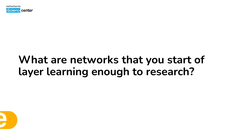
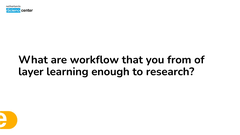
networks: networks -> workflow (94, 60)
start: start -> from (179, 60)
